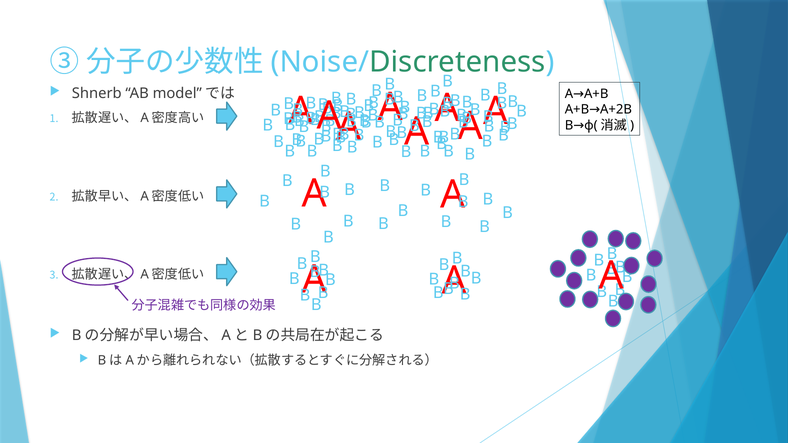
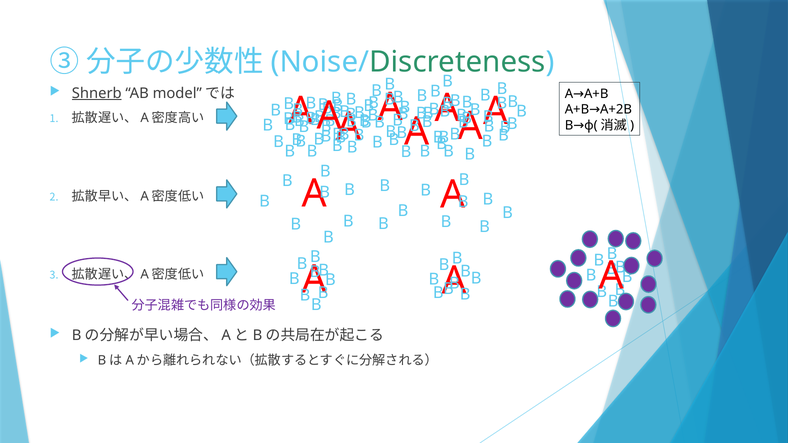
Shnerb underline: none -> present (97, 93)
